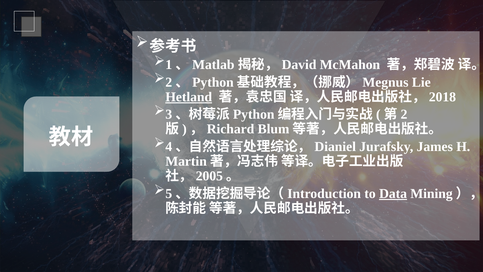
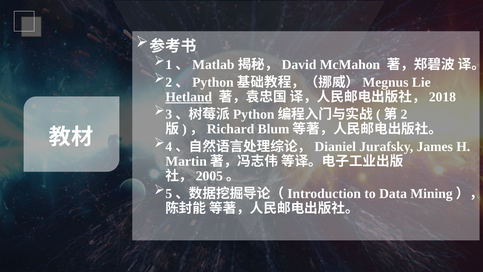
Data underline: present -> none (393, 193)
